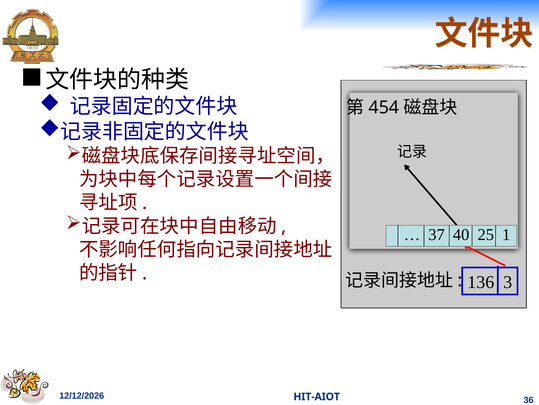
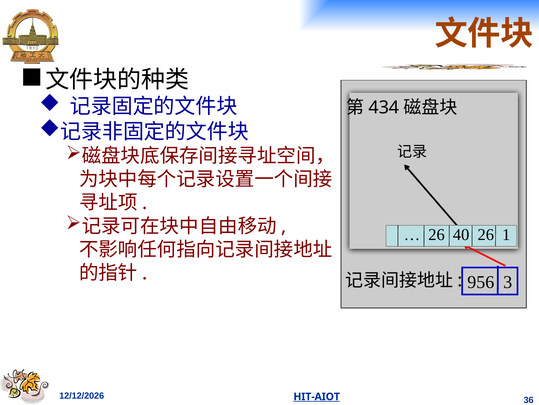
454: 454 -> 434 (384, 107)
37: 37 -> 26 (437, 234)
40 25: 25 -> 26 (486, 234)
136: 136 -> 956 (481, 282)
HIT-AIOT underline: none -> present (317, 396)
